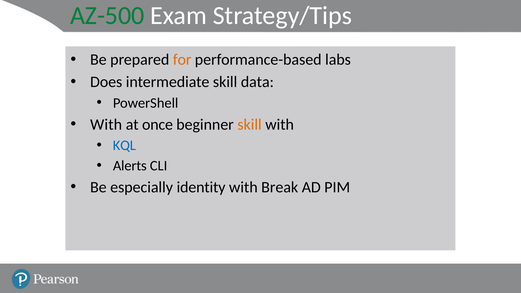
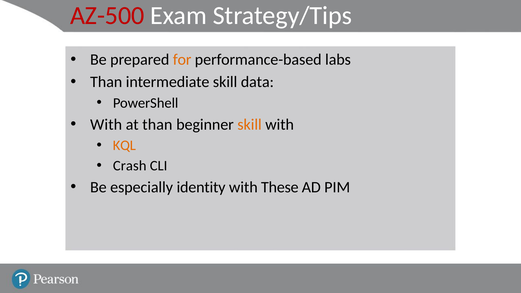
AZ-500 colour: green -> red (107, 16)
Does: Does -> Than (106, 82)
at once: once -> than (157, 125)
KQL colour: blue -> orange (124, 146)
Alerts: Alerts -> Crash (130, 166)
Break: Break -> These (280, 187)
